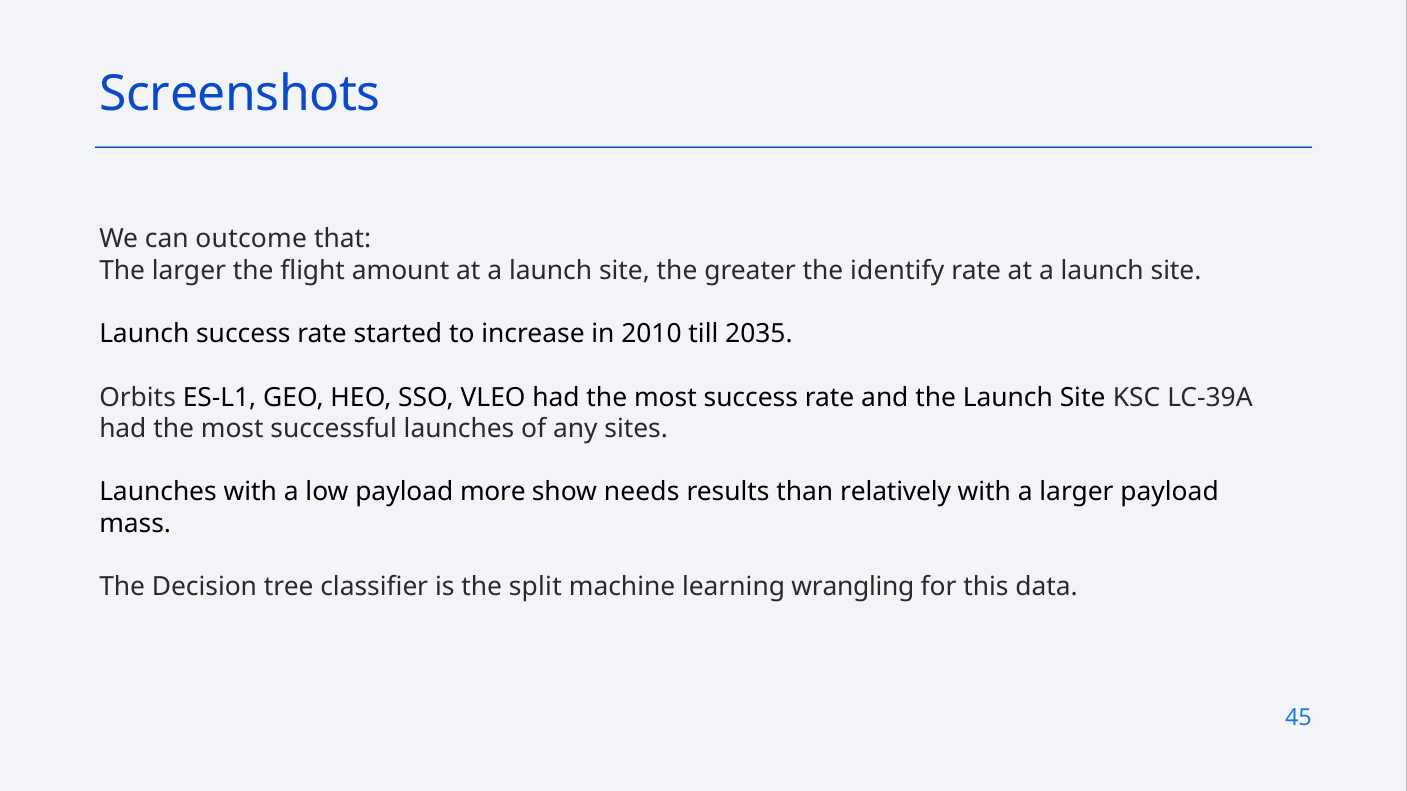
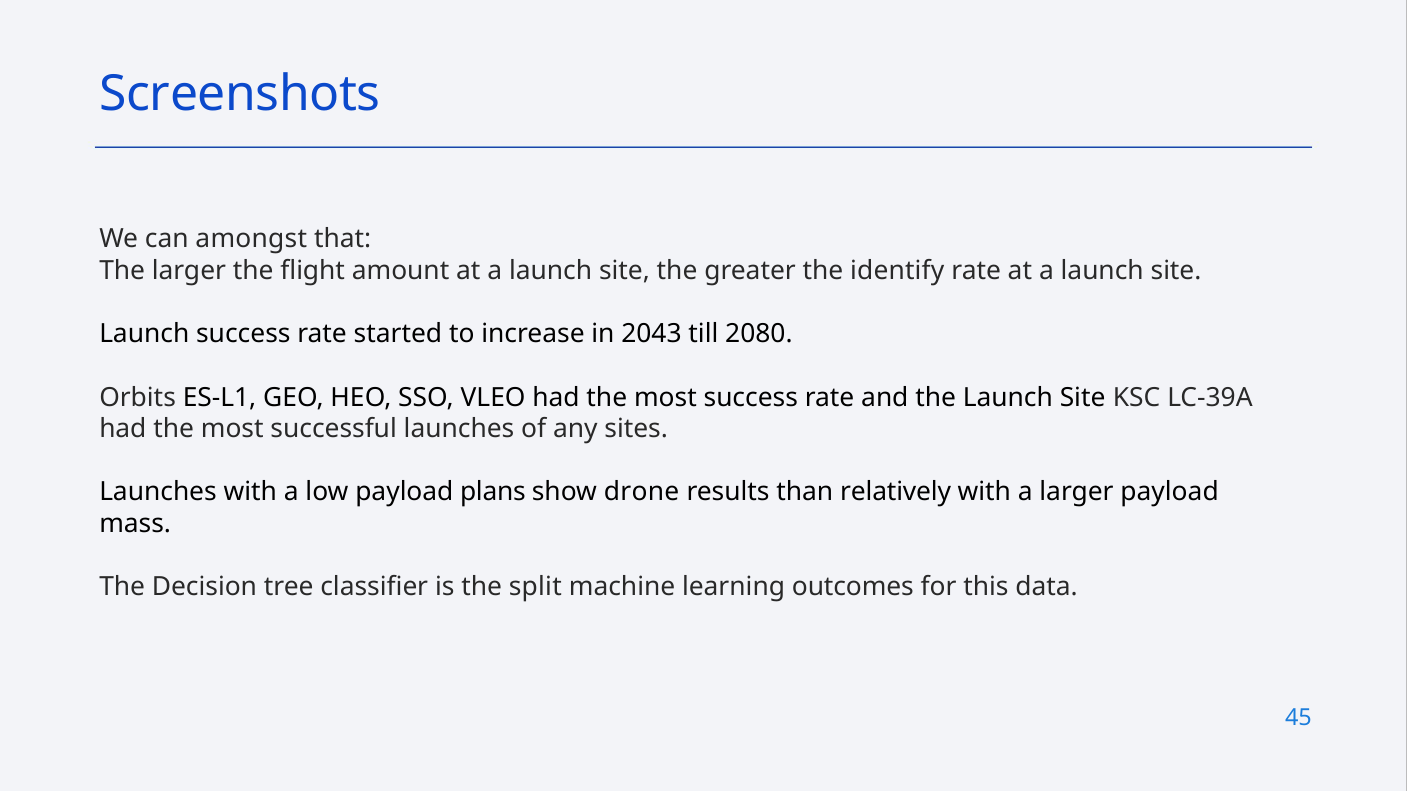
outcome: outcome -> amongst (251, 239)
2010: 2010 -> 2043 (651, 334)
2035: 2035 -> 2080 (759, 334)
more: more -> plans (493, 492)
needs: needs -> drone (642, 492)
wrangling: wrangling -> outcomes (853, 587)
